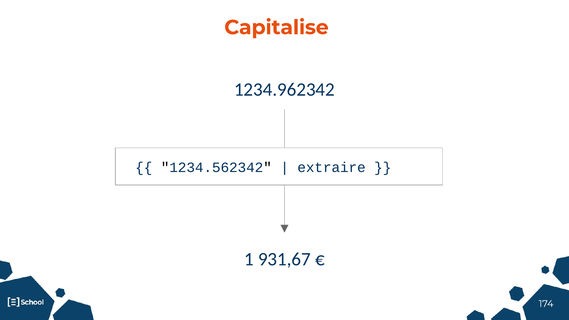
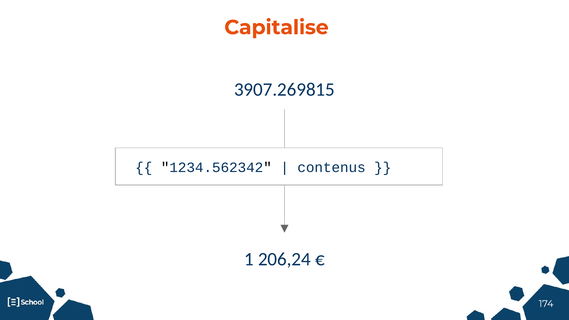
1234.962342: 1234.962342 -> 3907.269815 (284, 90)
extraire: extraire -> contenus (332, 167)
931,67: 931,67 -> 206,24 (284, 259)
